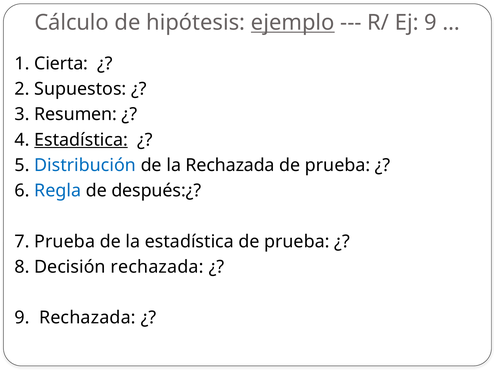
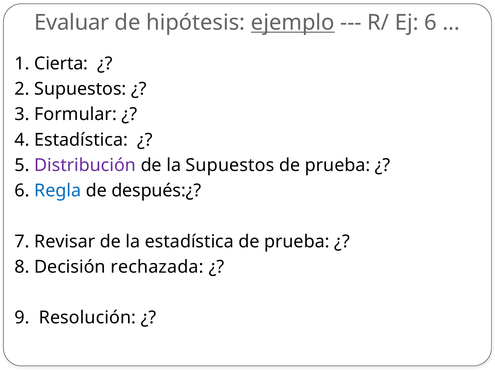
Cálculo: Cálculo -> Evaluar (72, 23)
Ej 9: 9 -> 6 (431, 23)
Resumen: Resumen -> Formular (76, 114)
Estadística underline: present -> none (81, 140)
Distribución colour: blue -> purple (85, 165)
la Rechazada: Rechazada -> Supuestos (230, 165)
7 Prueba: Prueba -> Revisar (65, 242)
9 Rechazada: Rechazada -> Resolución (87, 318)
